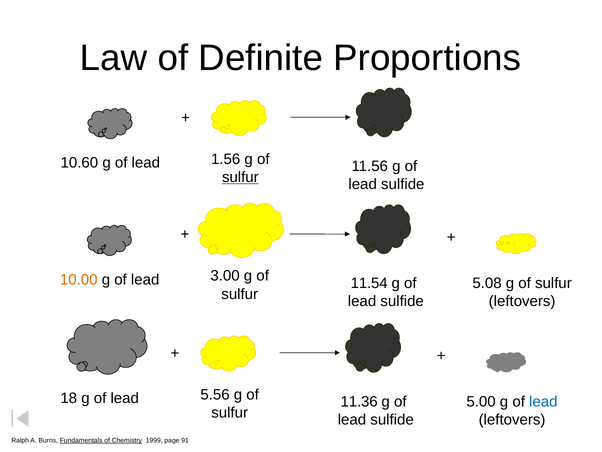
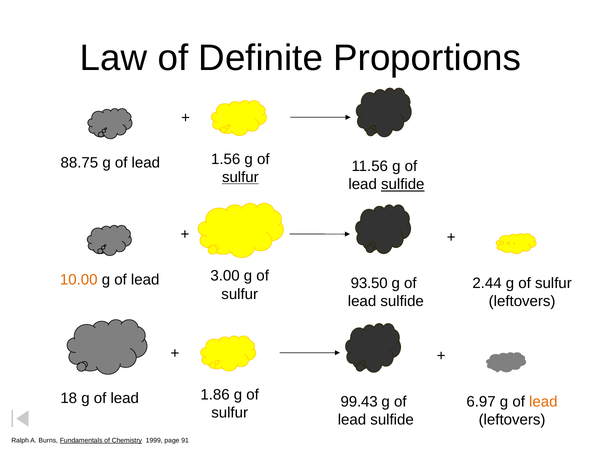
10.60: 10.60 -> 88.75 (79, 163)
sulfide underline: none -> present (403, 184)
11.54: 11.54 -> 93.50 (369, 283)
5.08: 5.08 -> 2.44 (487, 283)
5.56: 5.56 -> 1.86 (215, 394)
11.36: 11.36 -> 99.43 (359, 401)
5.00: 5.00 -> 6.97 (481, 401)
lead colour: blue -> orange (543, 401)
